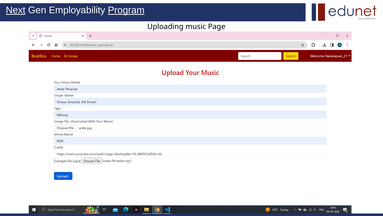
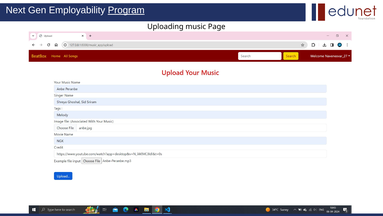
Next underline: present -> none (16, 10)
